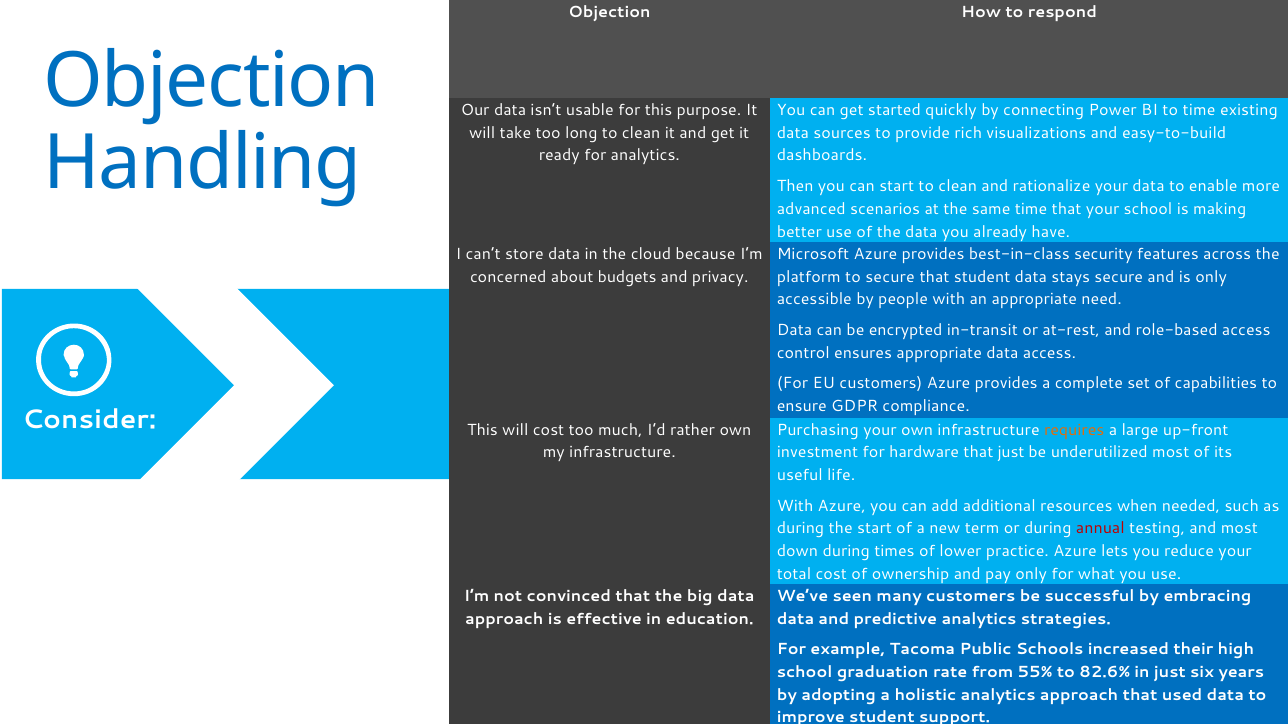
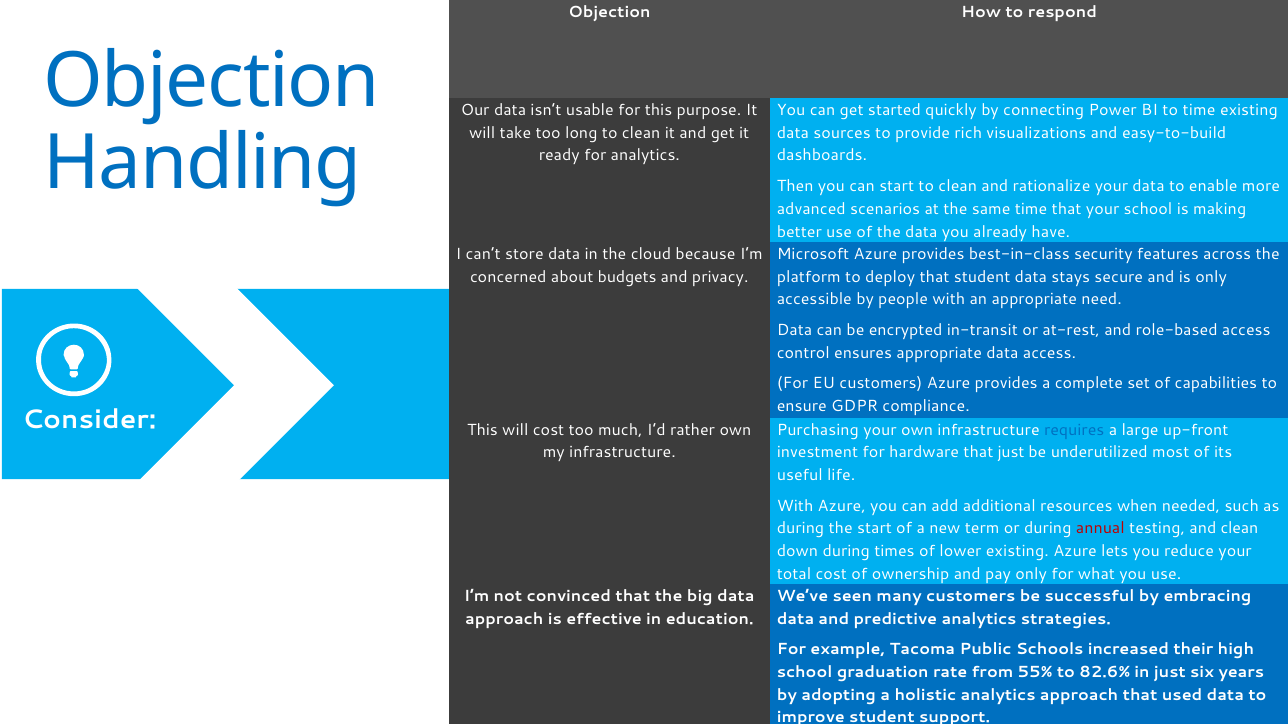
to secure: secure -> deploy (890, 277)
requires colour: orange -> blue (1074, 430)
and most: most -> clean (1239, 529)
lower practice: practice -> existing (1017, 552)
